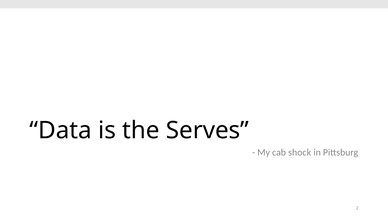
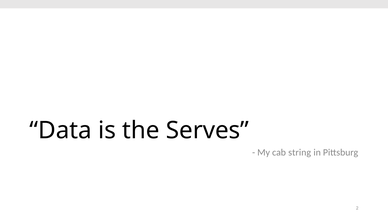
shock: shock -> string (300, 153)
